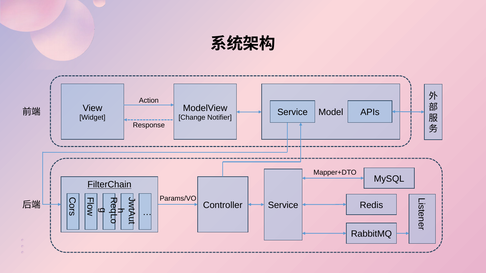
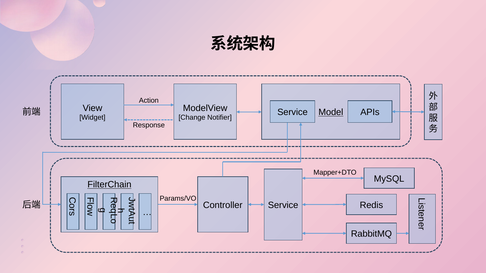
Model underline: none -> present (331, 112)
